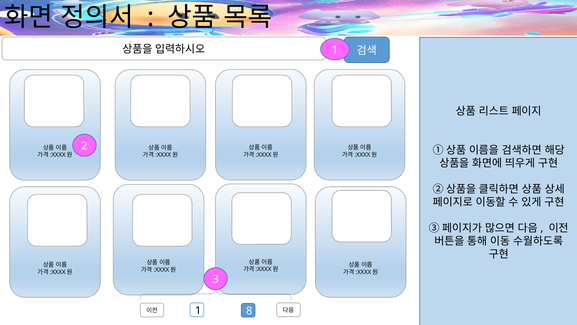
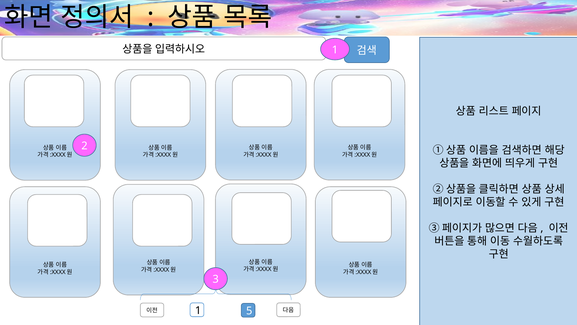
8: 8 -> 5 (249, 311)
